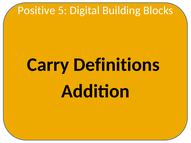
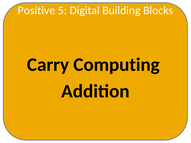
Definitions: Definitions -> Computing (117, 65)
